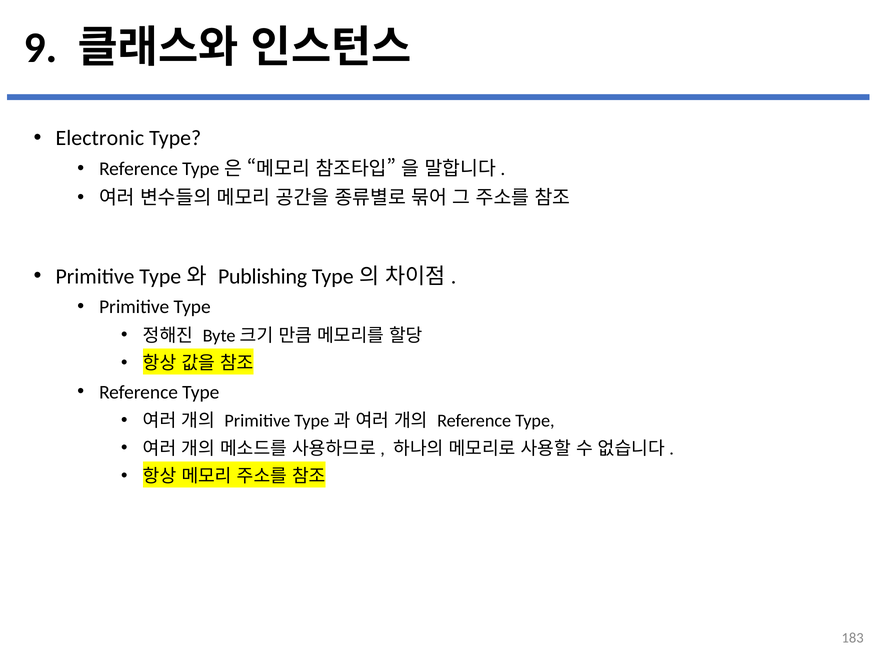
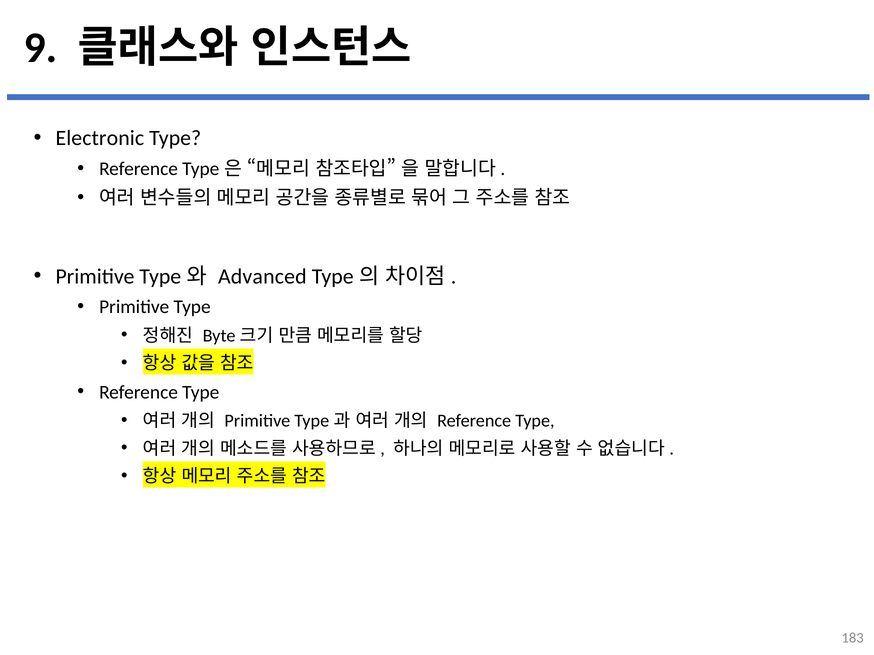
Publishing: Publishing -> Advanced (262, 277)
